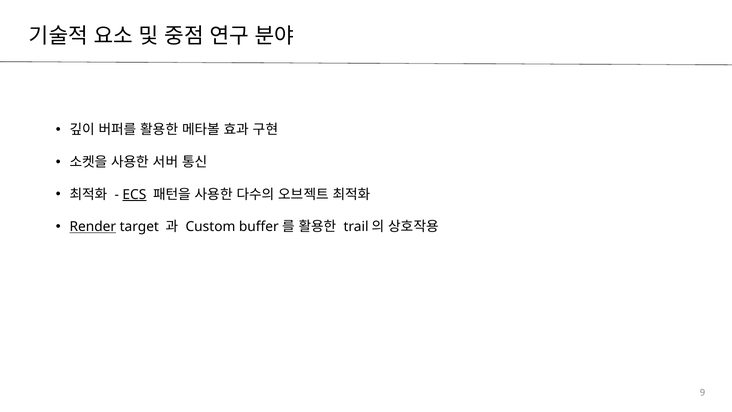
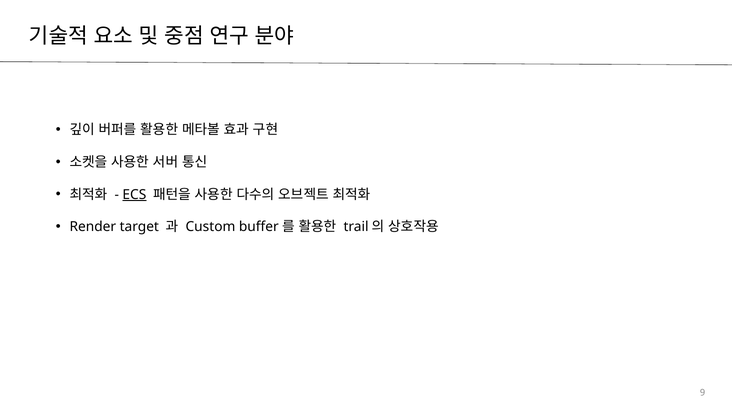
Render underline: present -> none (93, 227)
